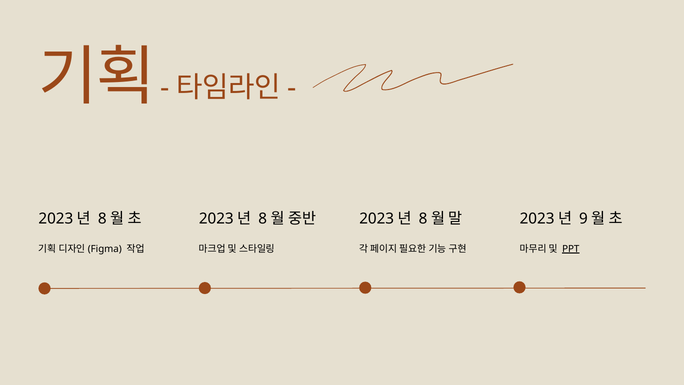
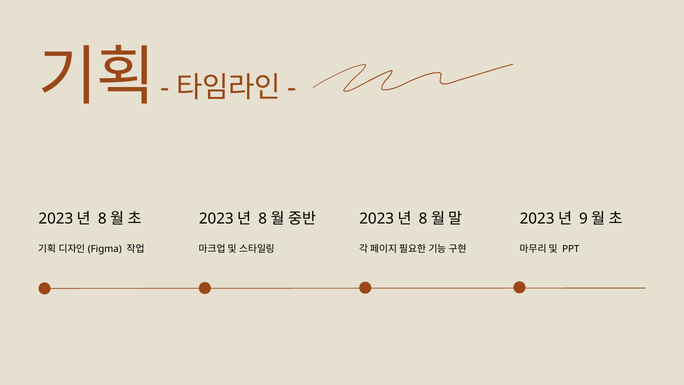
PPT underline: present -> none (571, 249)
